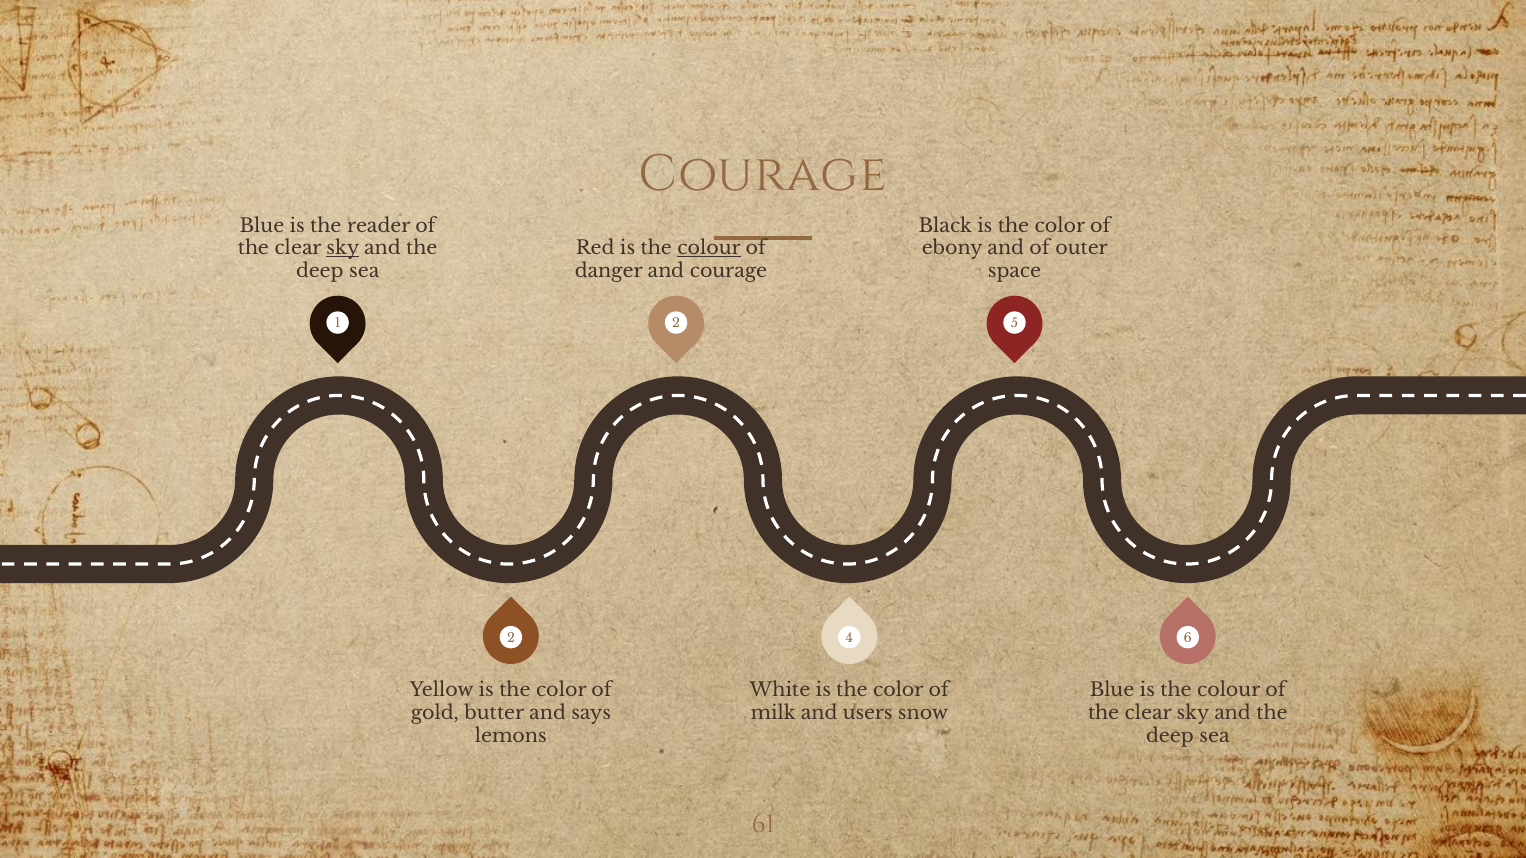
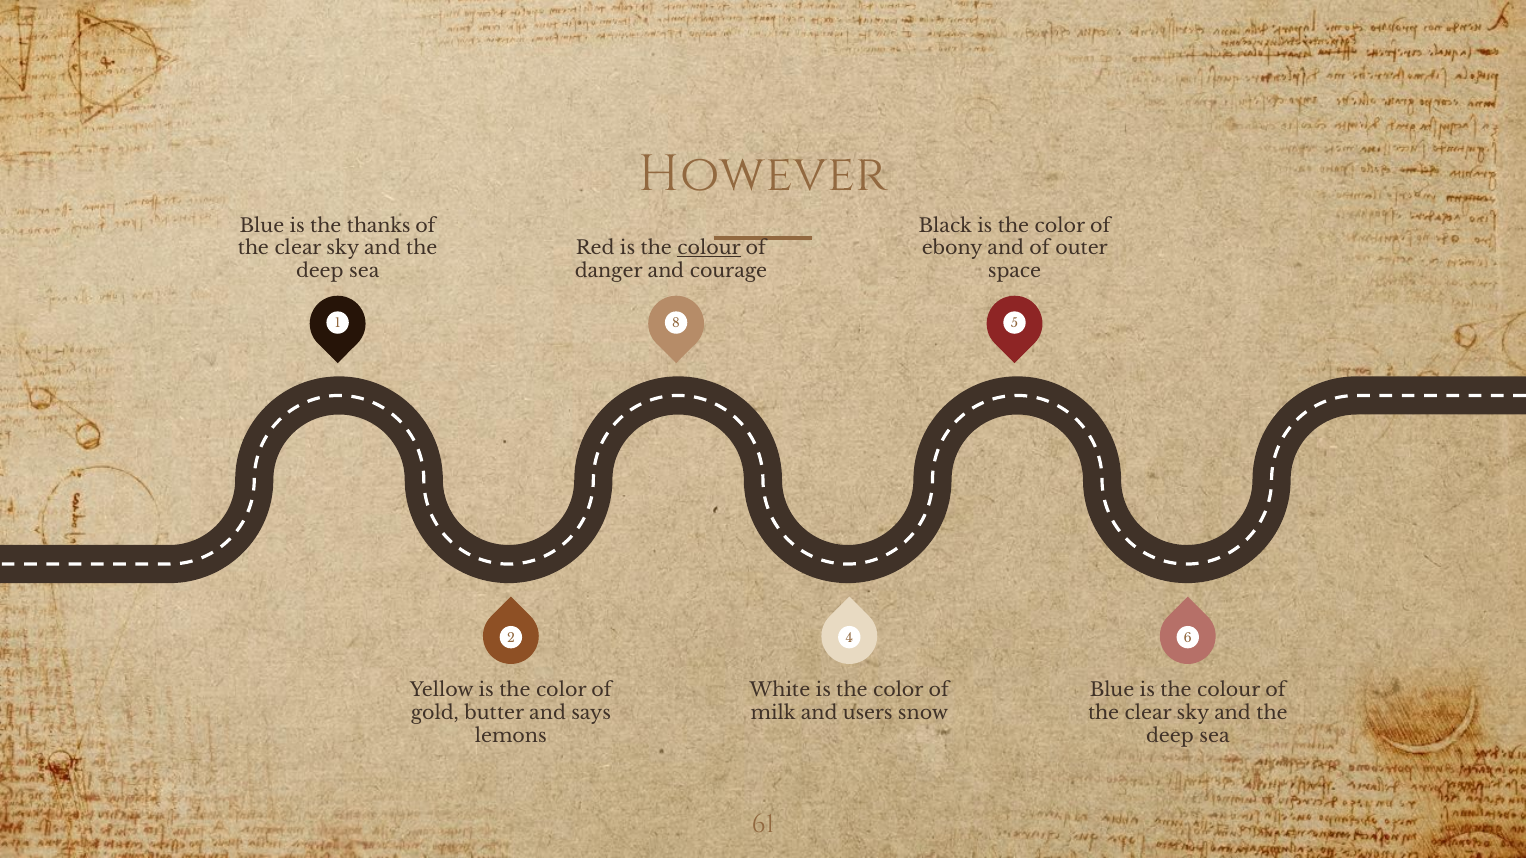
Courage: Courage -> However (763, 173)
reader: reader -> thanks (379, 226)
sky underline: present -> none (343, 249)
1 2: 2 -> 8 (676, 324)
